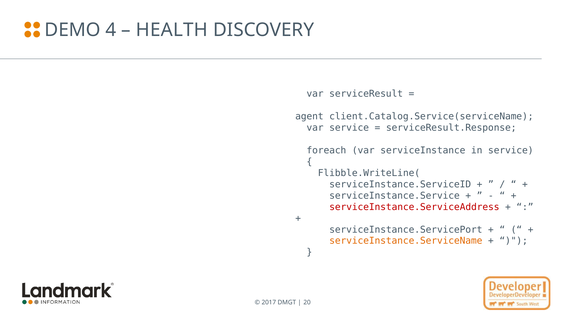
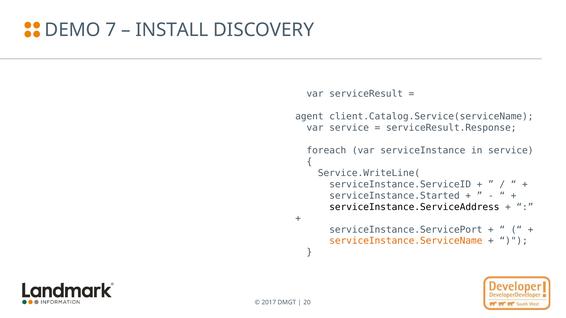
4: 4 -> 7 (111, 30)
HEALTH: HEALTH -> INSTALL (172, 30)
Flibble.WriteLine(: Flibble.WriteLine( -> Service.WriteLine( (369, 173)
serviceInstance.Service: serviceInstance.Service -> serviceInstance.Started (394, 196)
serviceInstance.ServiceAddress colour: red -> black (414, 207)
